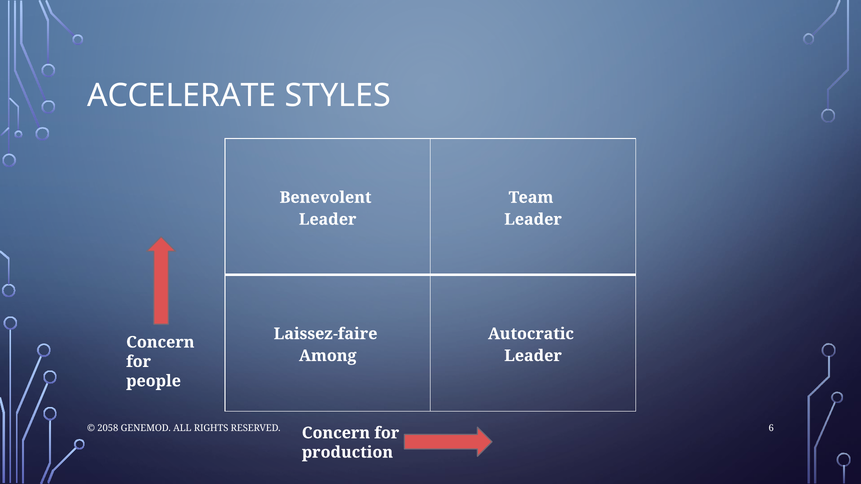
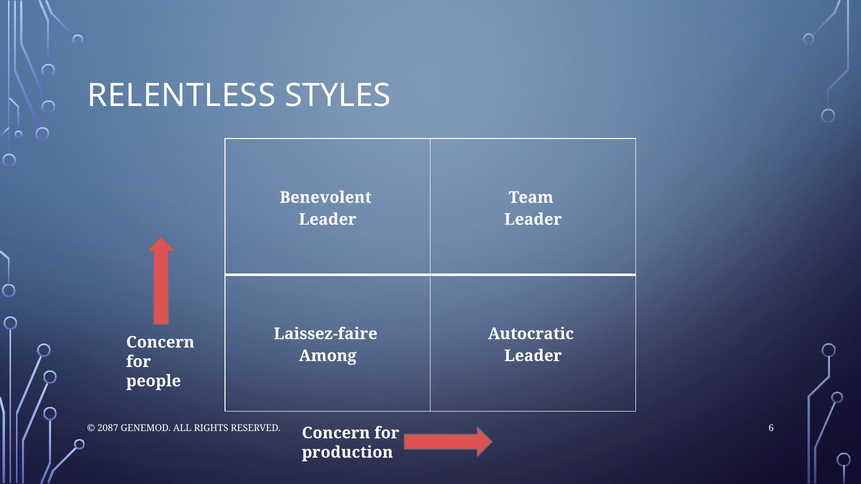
ACCELERATE: ACCELERATE -> RELENTLESS (181, 96)
2058: 2058 -> 2087 (108, 428)
